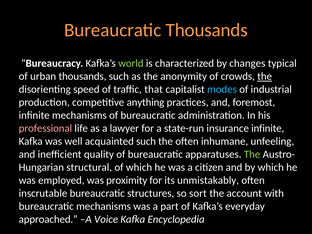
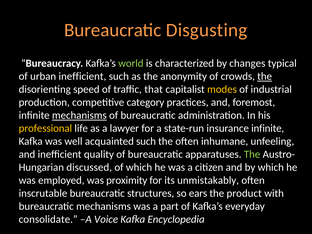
Bureaucratic Thousands: Thousands -> Disgusting (207, 30)
urban thousands: thousands -> inefficient (82, 76)
modes colour: light blue -> yellow (222, 89)
anything: anything -> category (145, 102)
mechanisms underline: none -> present (79, 115)
professional colour: pink -> yellow (45, 128)
structural: structural -> discussed (89, 167)
sort: sort -> ears (198, 193)
account: account -> product (244, 193)
approached: approached -> consolidate (48, 219)
